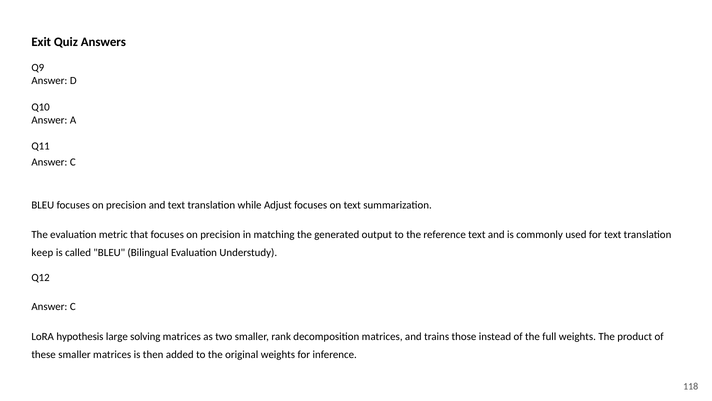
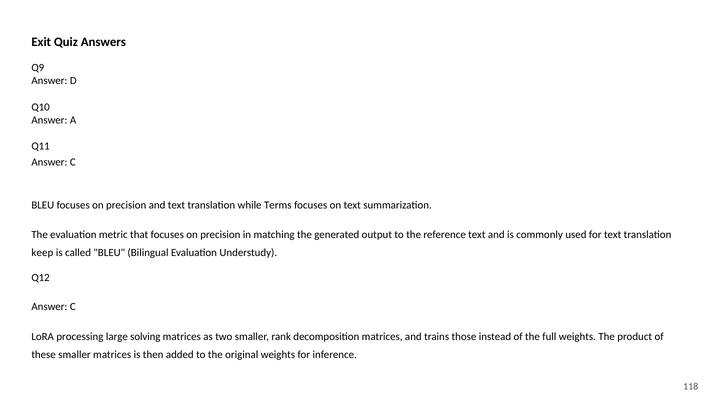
Adjust: Adjust -> Terms (278, 205)
hypothesis: hypothesis -> processing (80, 336)
